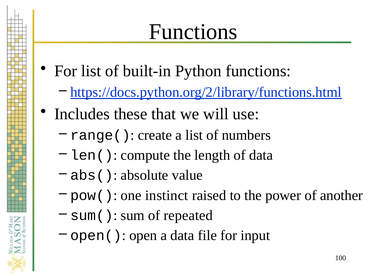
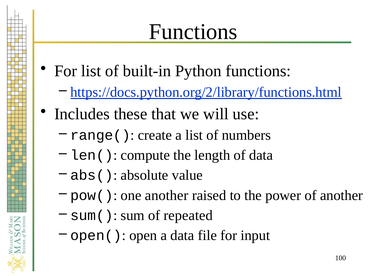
one instinct: instinct -> another (167, 195)
